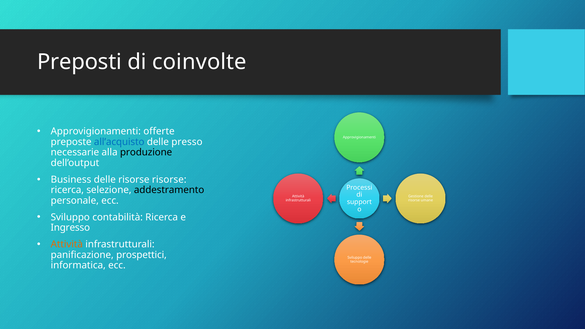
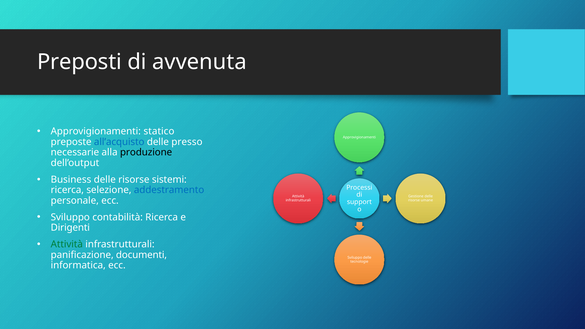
coinvolte: coinvolte -> avvenuta (199, 62)
offerte: offerte -> statico (159, 131)
risorse risorse: risorse -> sistemi (169, 180)
addestramento colour: black -> blue (169, 190)
Ingresso: Ingresso -> Dirigenti (70, 228)
Attività colour: orange -> green (67, 244)
prospettici: prospettici -> documenti (141, 255)
